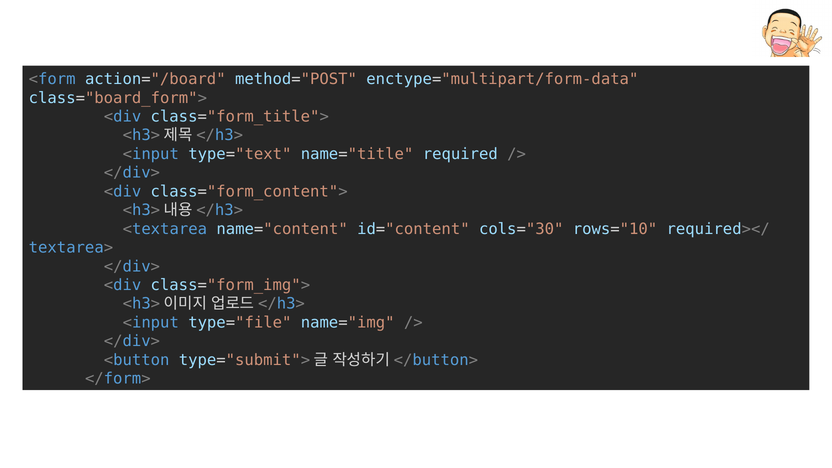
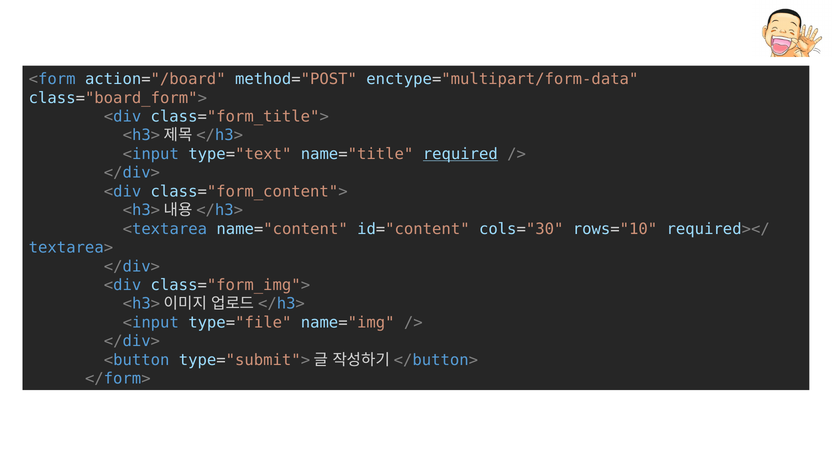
required underline: none -> present (460, 154)
